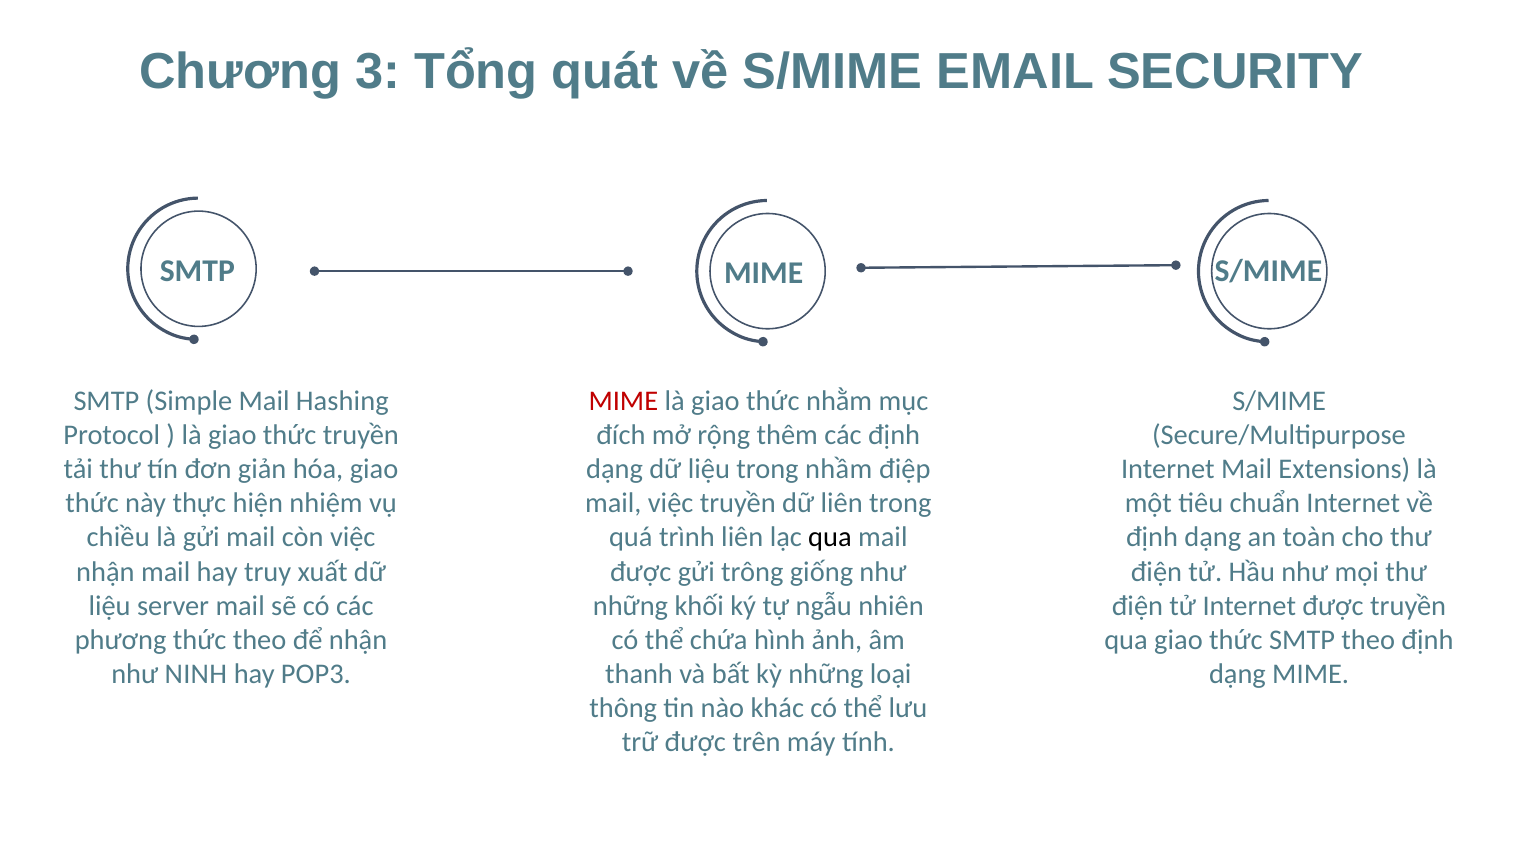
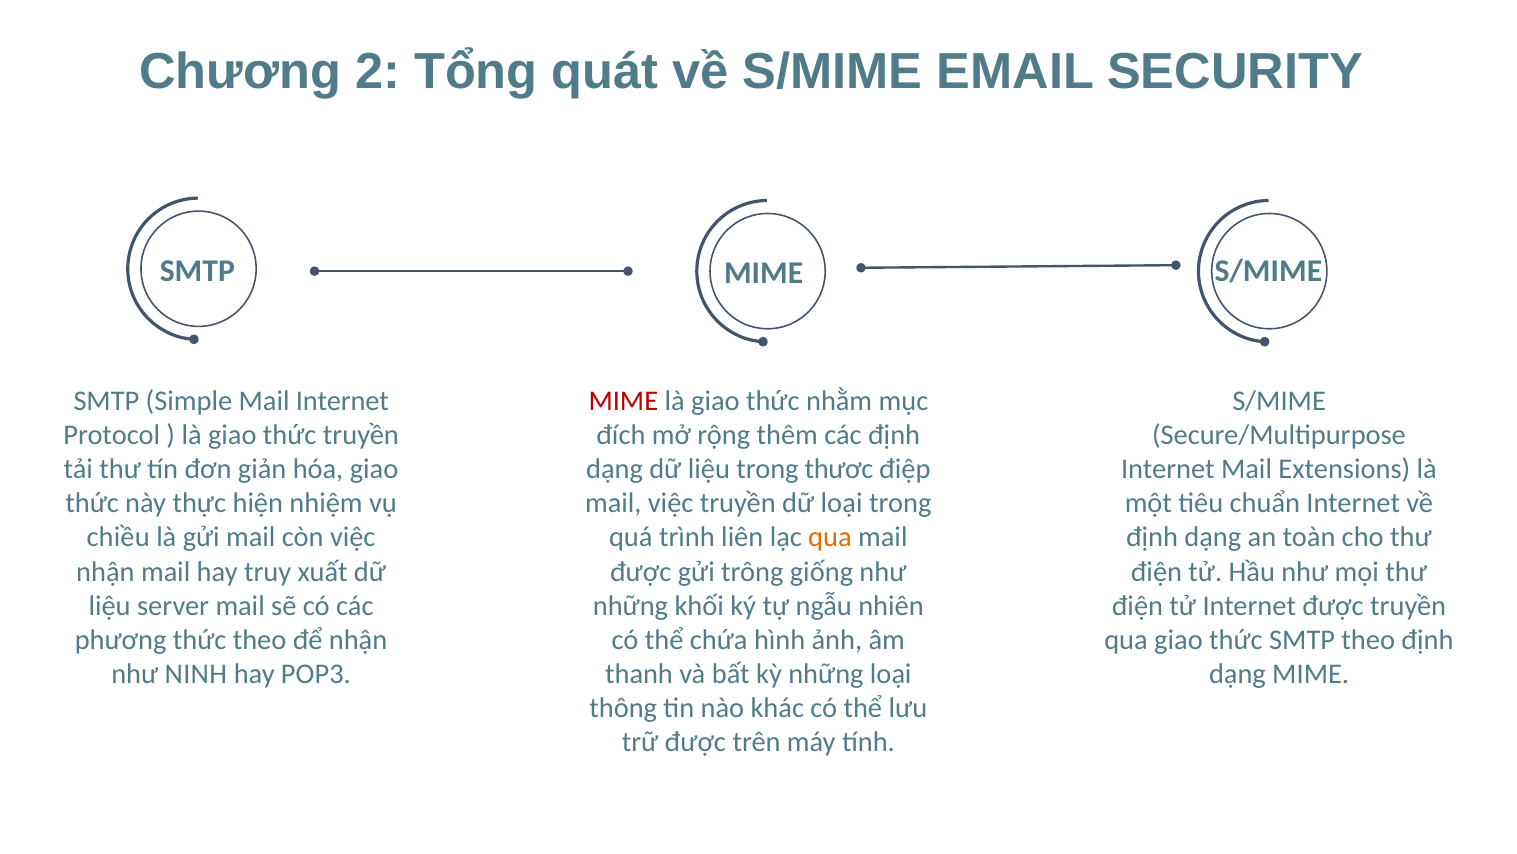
3: 3 -> 2 (378, 72)
Mail Hashing: Hashing -> Internet (342, 401)
nhầm: nhầm -> thươc (839, 469)
dữ liên: liên -> loại (842, 503)
qua colour: black -> orange (830, 537)
